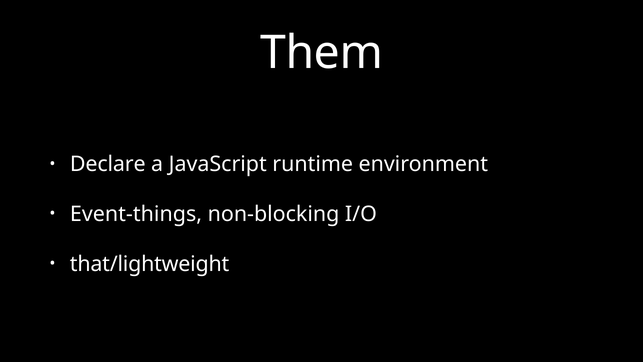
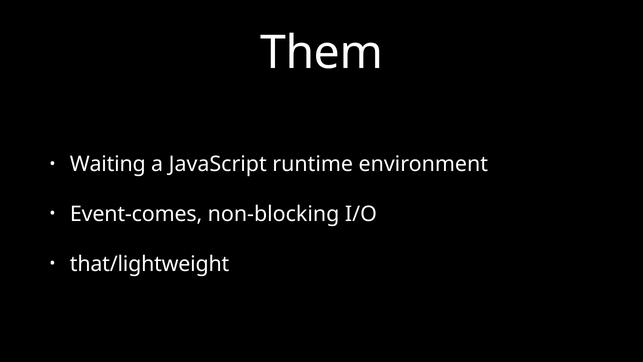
Declare: Declare -> Waiting (108, 164)
Event-things: Event-things -> Event-comes (136, 214)
